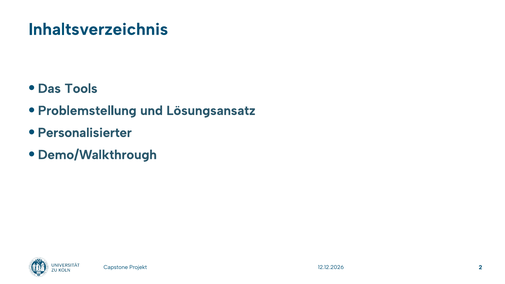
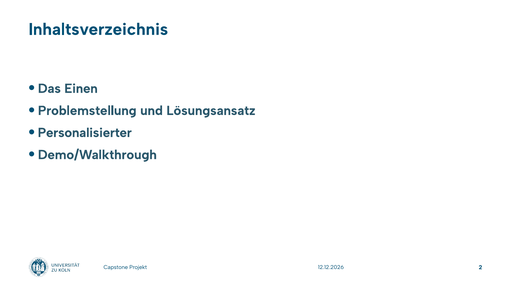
Tools: Tools -> Einen (81, 89)
